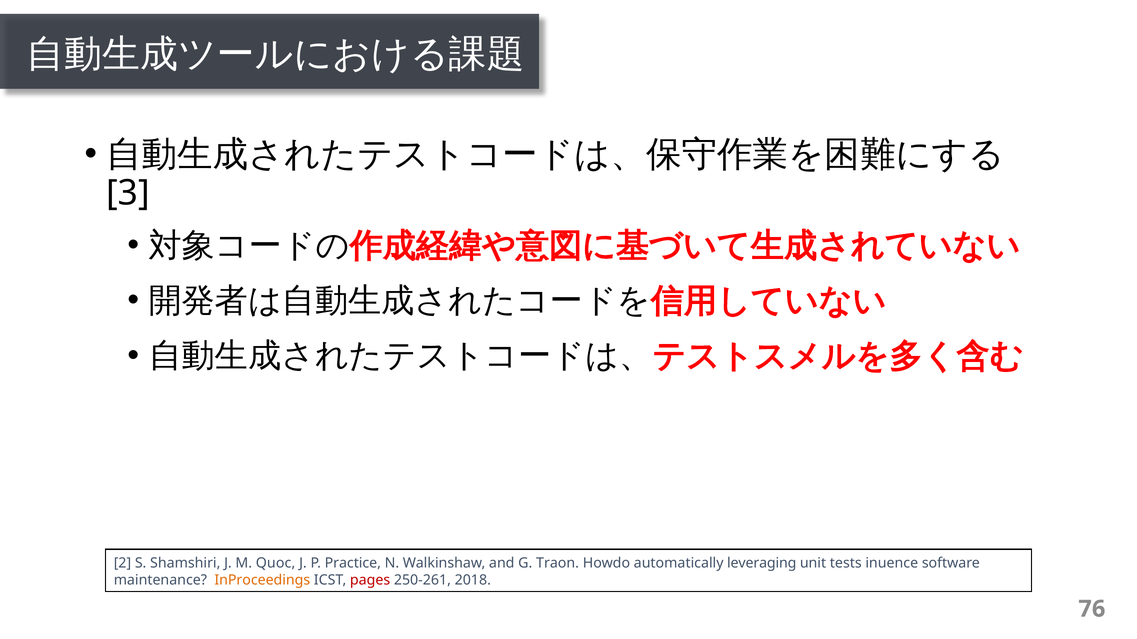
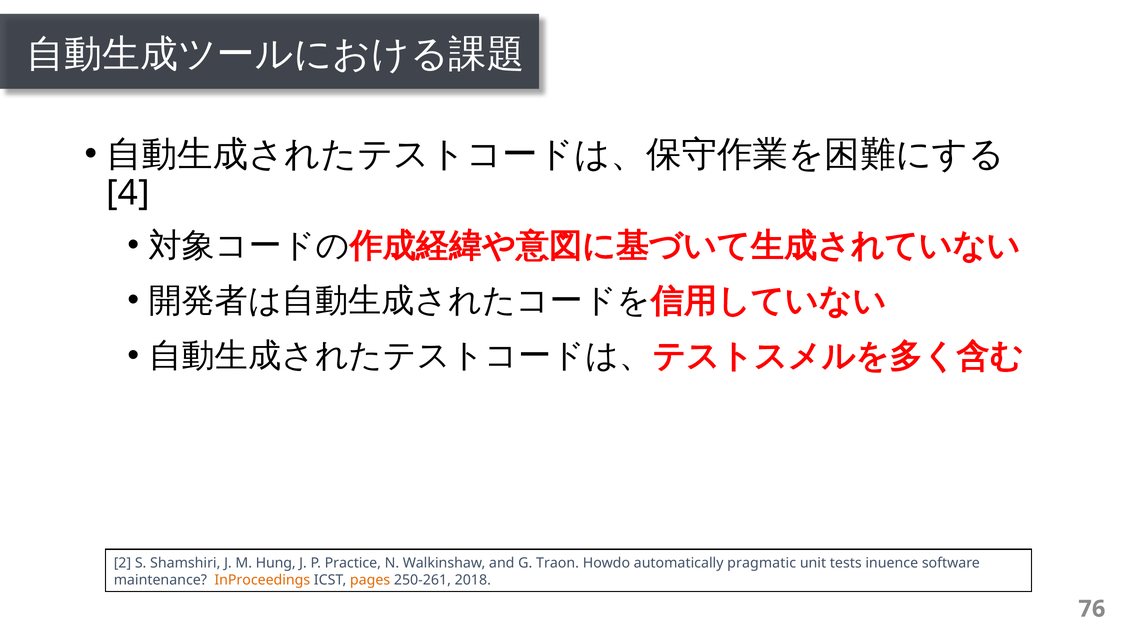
3: 3 -> 4 (128, 193)
Quoc: Quoc -> Hung (276, 563)
leveraging: leveraging -> pragmatic (762, 563)
pages colour: red -> orange (370, 580)
